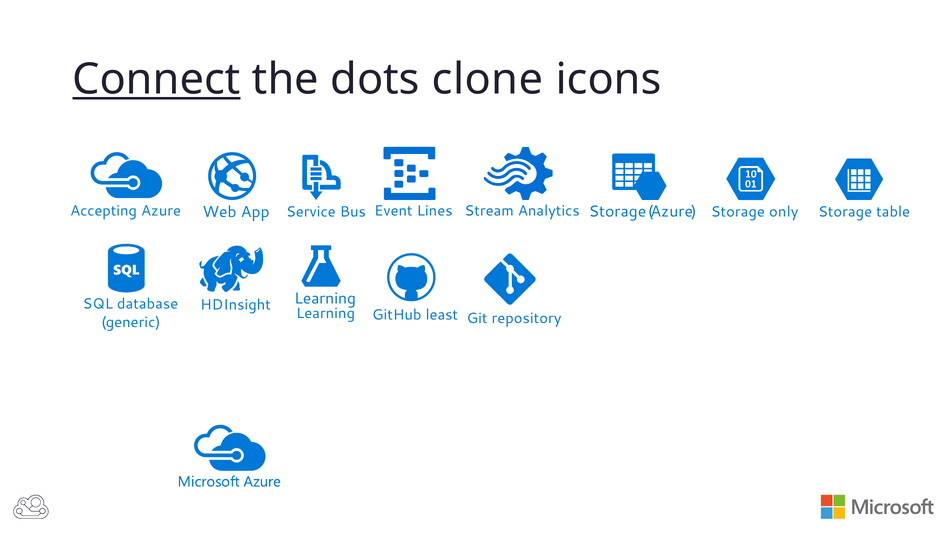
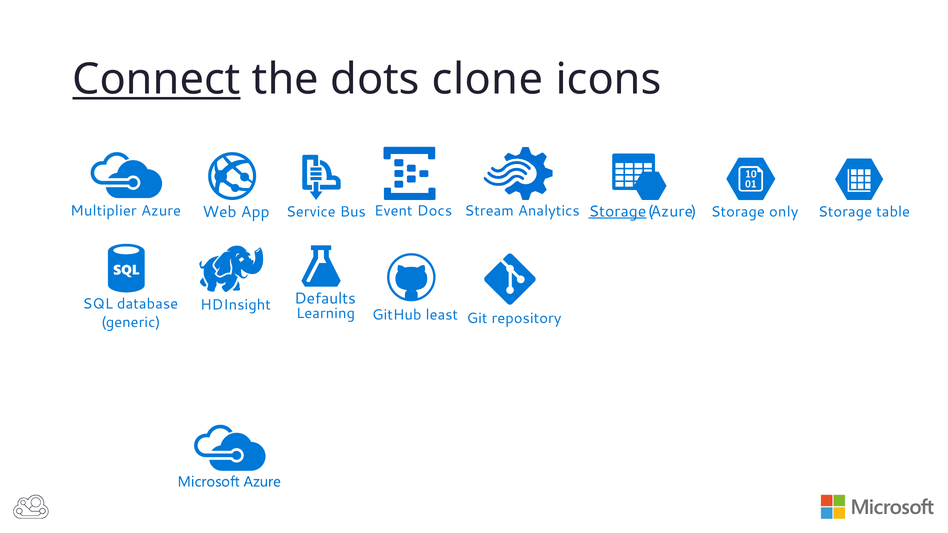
Accepting: Accepting -> Multiplier (103, 211)
Lines: Lines -> Docs (435, 211)
Storage underline: none -> present (617, 211)
Learning: Learning -> Defaults (325, 299)
